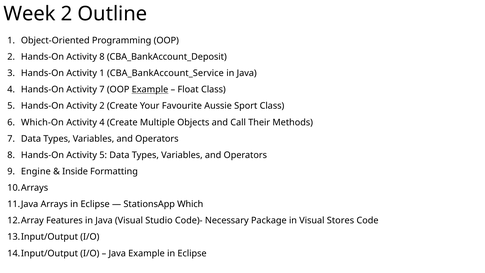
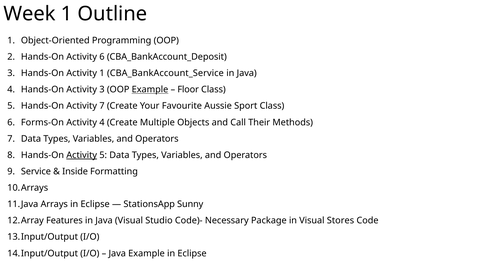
Week 2: 2 -> 1 (67, 14)
Activity 8: 8 -> 6 (102, 57)
Activity 7: 7 -> 3 (102, 90)
Float: Float -> Floor (188, 90)
Activity 2: 2 -> 7 (102, 106)
Which-On: Which-On -> Forms-On (42, 122)
Activity underline: none -> present (82, 155)
Engine: Engine -> Service (36, 171)
Which: Which -> Sunny (190, 204)
